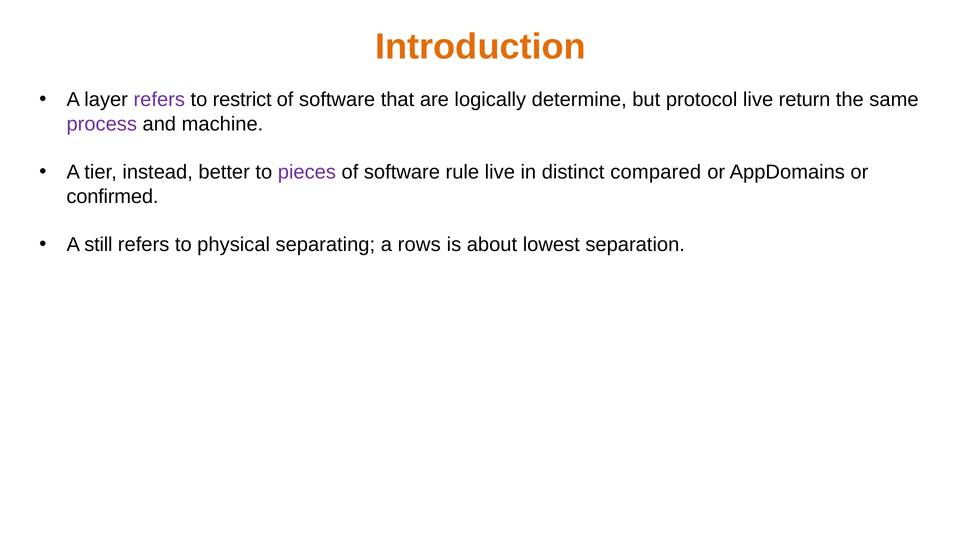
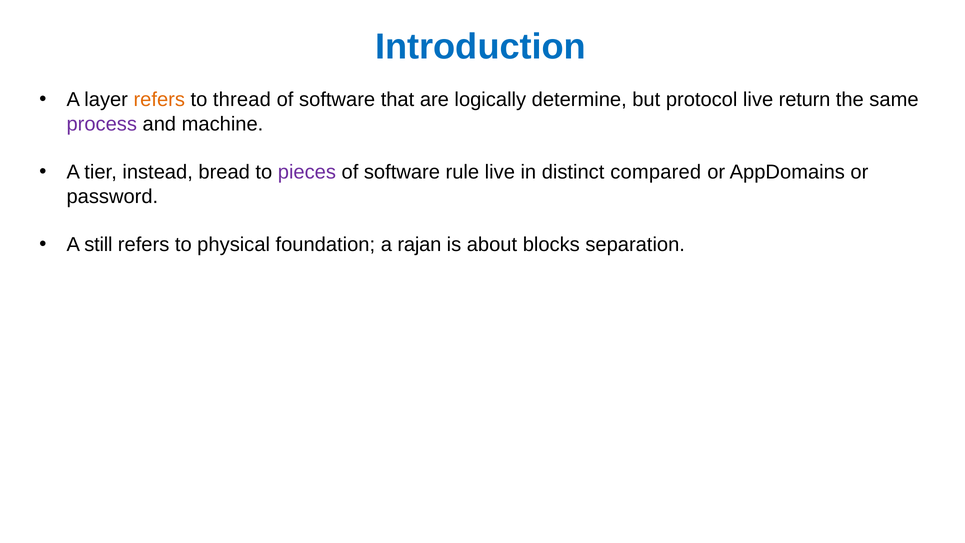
Introduction colour: orange -> blue (481, 47)
refers colour: purple -> orange (159, 100)
restrict: restrict -> thread (242, 100)
better: better -> bread (224, 172)
confirmed: confirmed -> password (112, 196)
separating: separating -> foundation (325, 245)
rows: rows -> rajan (419, 245)
lowest: lowest -> blocks (551, 245)
